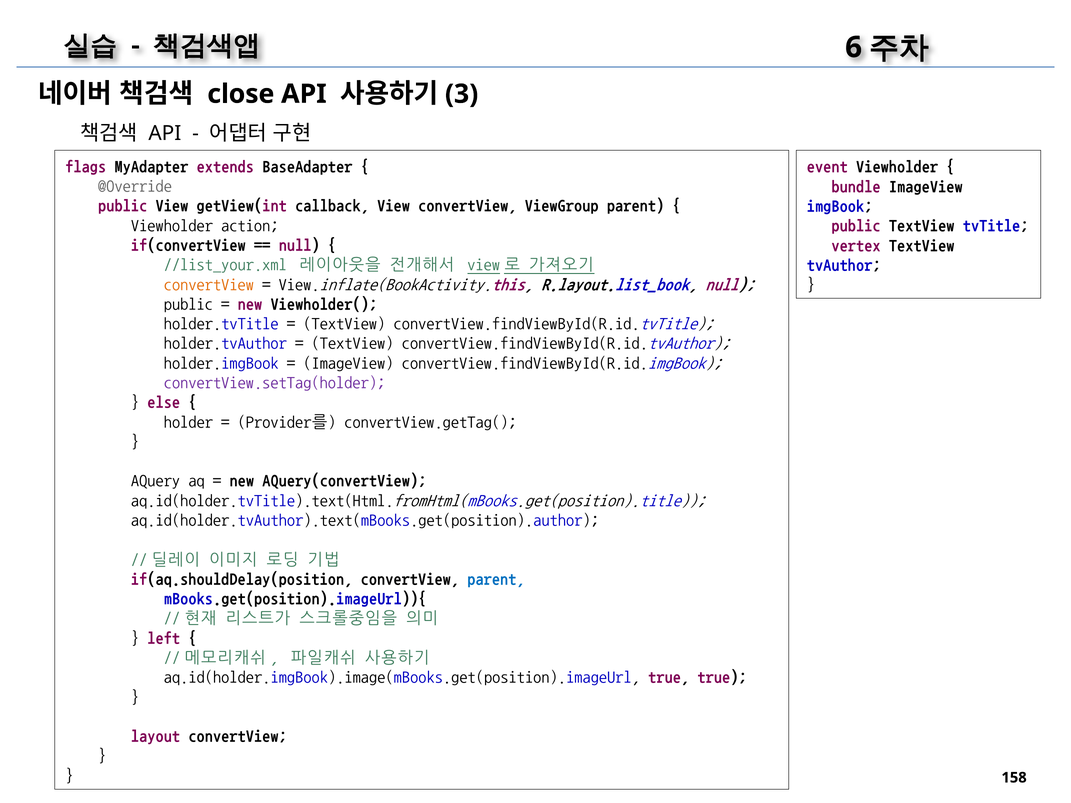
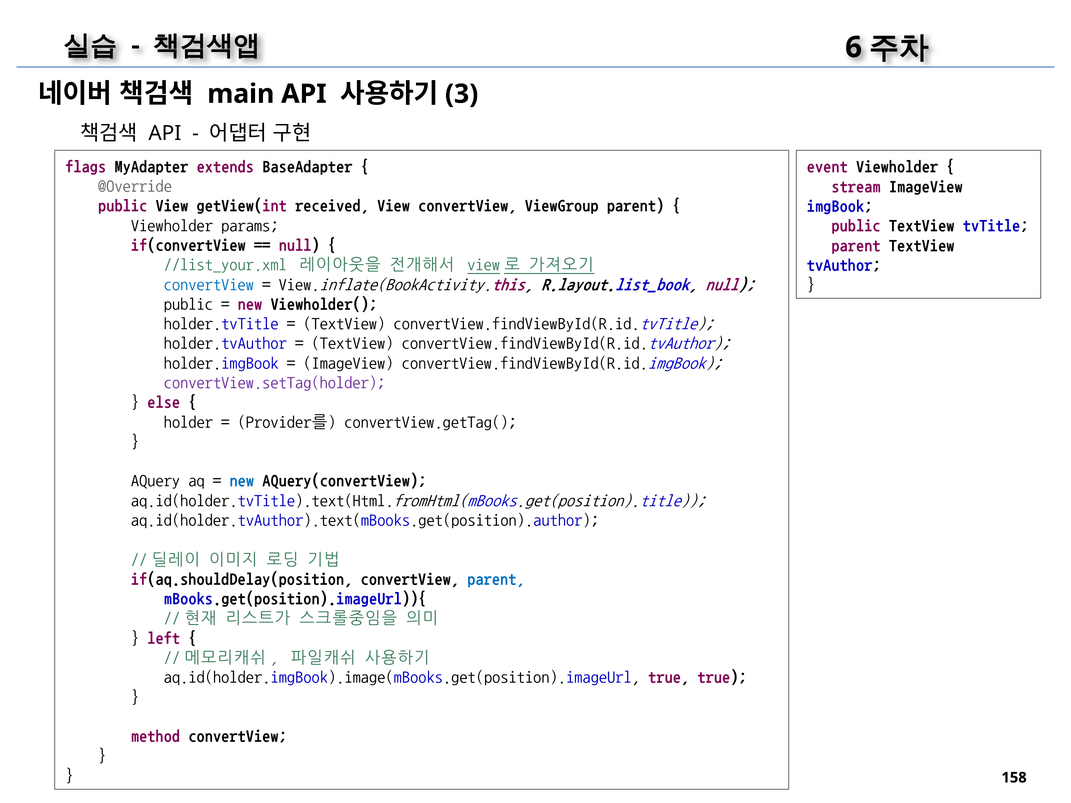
close: close -> main (241, 94)
bundle: bundle -> stream (856, 186)
callback: callback -> received (332, 206)
action: action -> params (250, 225)
vertex: vertex -> parent (856, 245)
convertView colour: orange -> blue (209, 284)
new colour: black -> blue (242, 481)
layout: layout -> method (156, 736)
